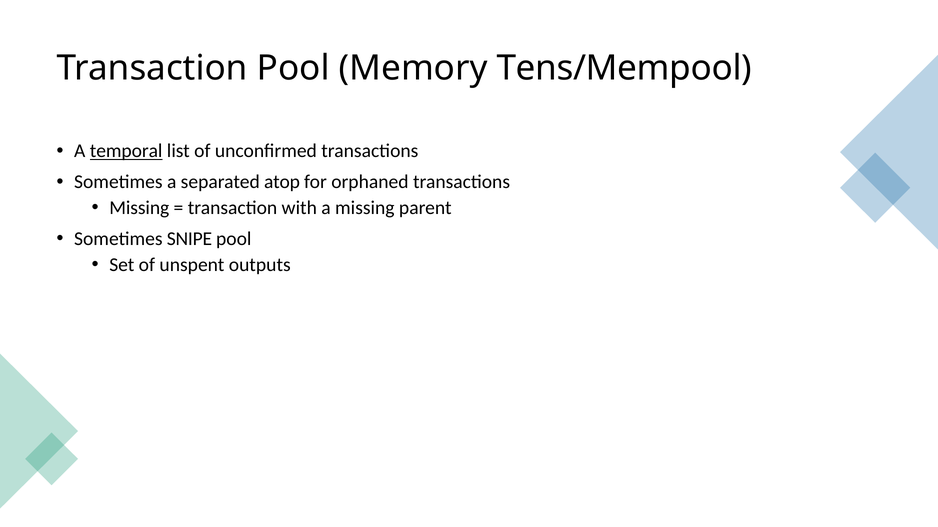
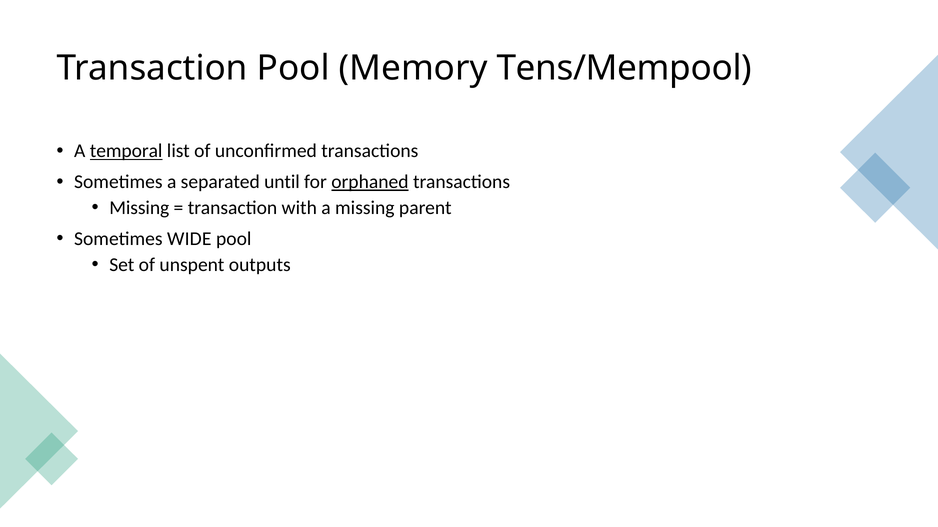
atop: atop -> until (282, 182)
orphaned underline: none -> present (370, 182)
SNIPE: SNIPE -> WIDE (189, 239)
